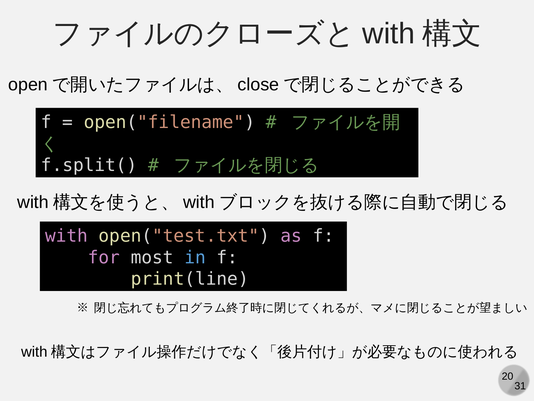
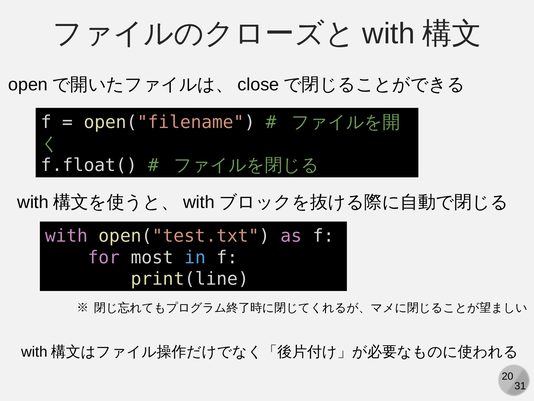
f.split(: f.split( -> f.float( (89, 165)
